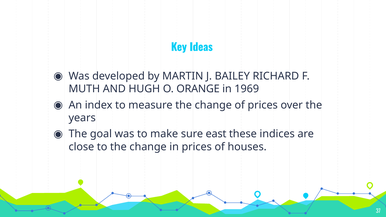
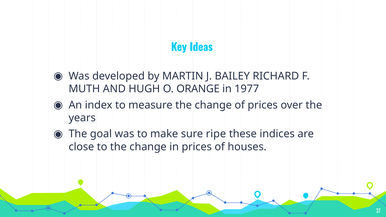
1969: 1969 -> 1977 (247, 89)
east: east -> ripe (216, 134)
